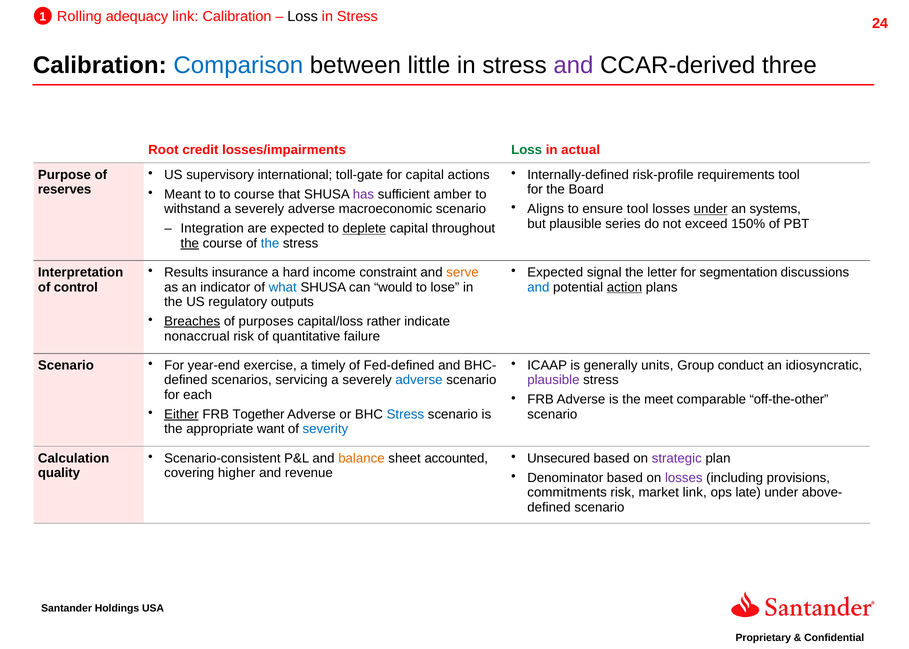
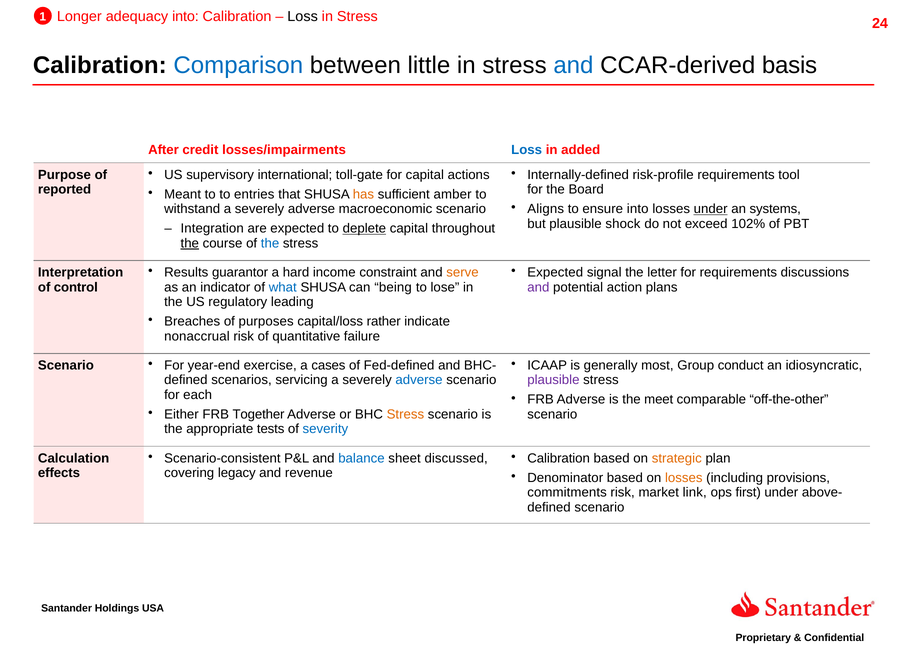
Rolling: Rolling -> Longer (79, 17)
adequacy link: link -> into (185, 17)
and colour: purple -> blue (573, 65)
three: three -> basis (790, 65)
Root: Root -> After (163, 150)
Loss colour: green -> blue (527, 150)
actual: actual -> added (581, 150)
reserves: reserves -> reported (65, 189)
to course: course -> entries (254, 194)
has colour: purple -> orange (363, 194)
ensure tool: tool -> into (638, 209)
series: series -> shock (623, 224)
150%: 150% -> 102% (748, 224)
insurance: insurance -> guarantor (240, 273)
for segmentation: segmentation -> requirements (738, 273)
would: would -> being (393, 287)
and colour: blue -> purple (538, 287)
action underline: present -> none (624, 287)
outputs: outputs -> leading (292, 302)
Breaches underline: present -> none (192, 322)
timely: timely -> cases (328, 365)
units: units -> most (657, 365)
Either underline: present -> none (181, 414)
Stress colour: blue -> orange (405, 414)
want: want -> tests (271, 429)
balance colour: orange -> blue (361, 458)
accounted: accounted -> discussed (456, 458)
Unsecured: Unsecured -> Calibration (559, 458)
strategic colour: purple -> orange (677, 458)
quality: quality -> effects (59, 473)
higher: higher -> legacy (237, 473)
losses colour: purple -> orange (684, 478)
late: late -> first (748, 493)
